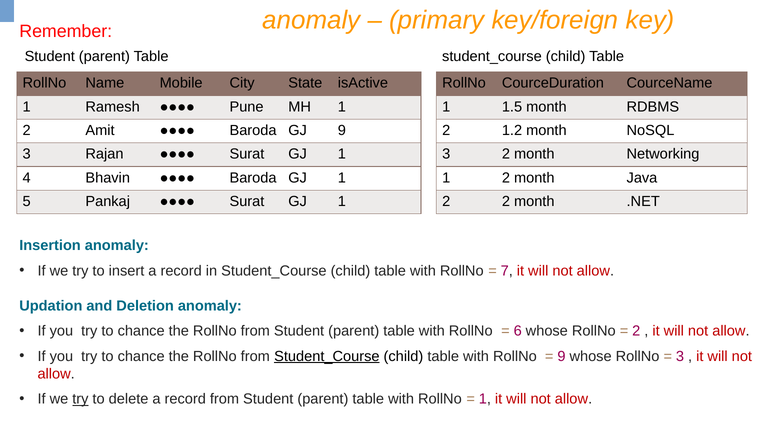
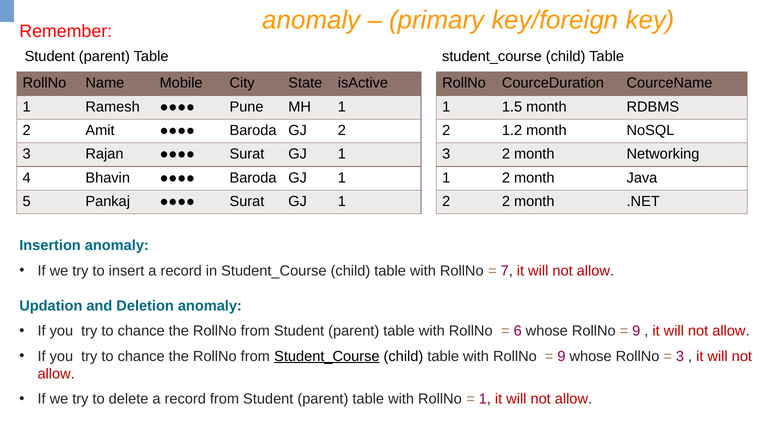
GJ 9: 9 -> 2 (342, 130)
2: 2 -> 9 (636, 331)
try underline: present -> none (80, 399)
